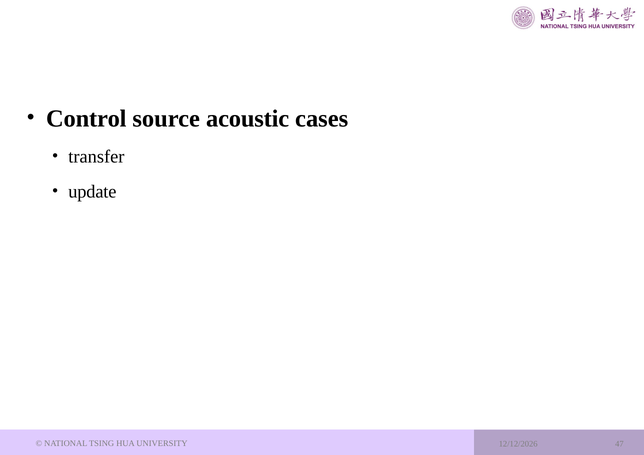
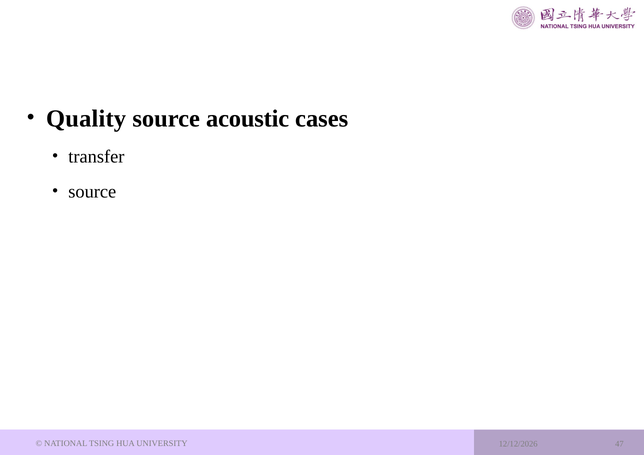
Control: Control -> Quality (86, 119)
update: update -> source (92, 192)
